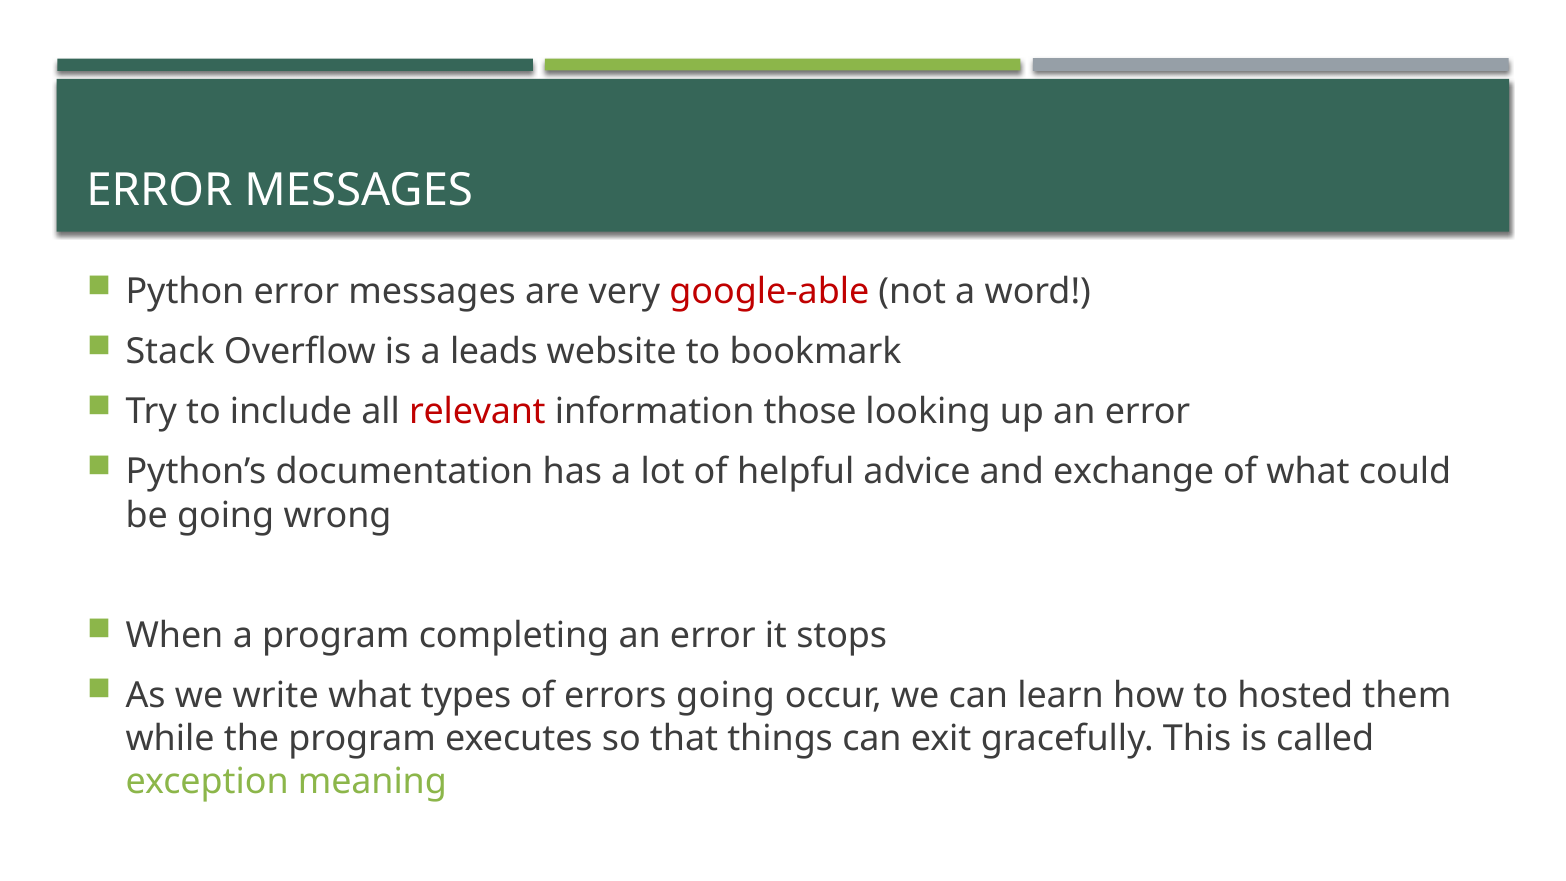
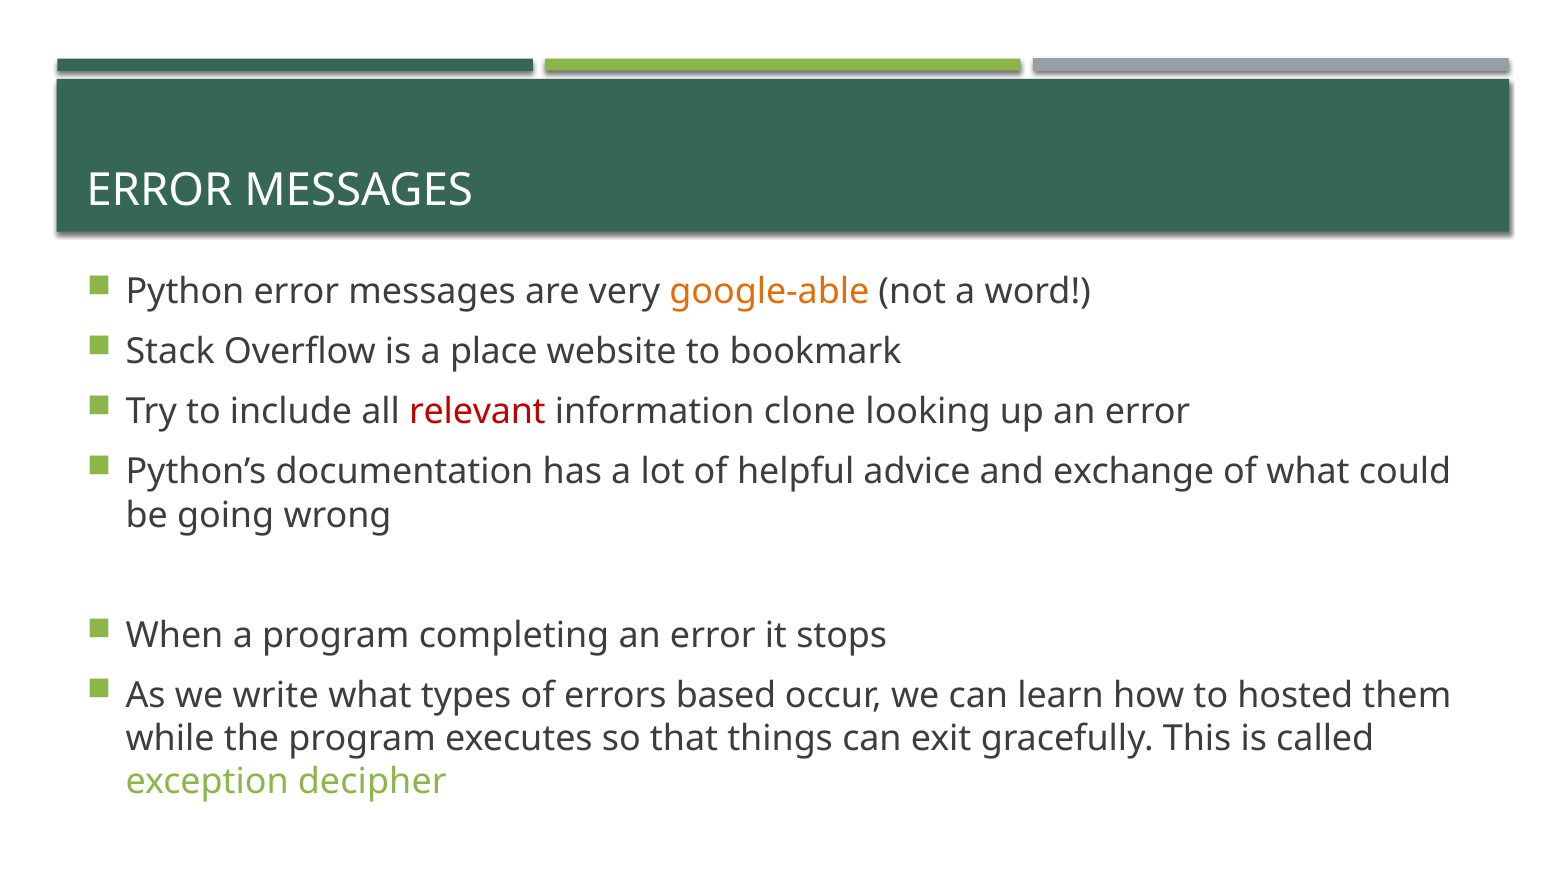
google-able colour: red -> orange (769, 292)
leads: leads -> place (494, 352)
those: those -> clone (810, 412)
errors going: going -> based (726, 695)
meaning: meaning -> decipher (372, 781)
